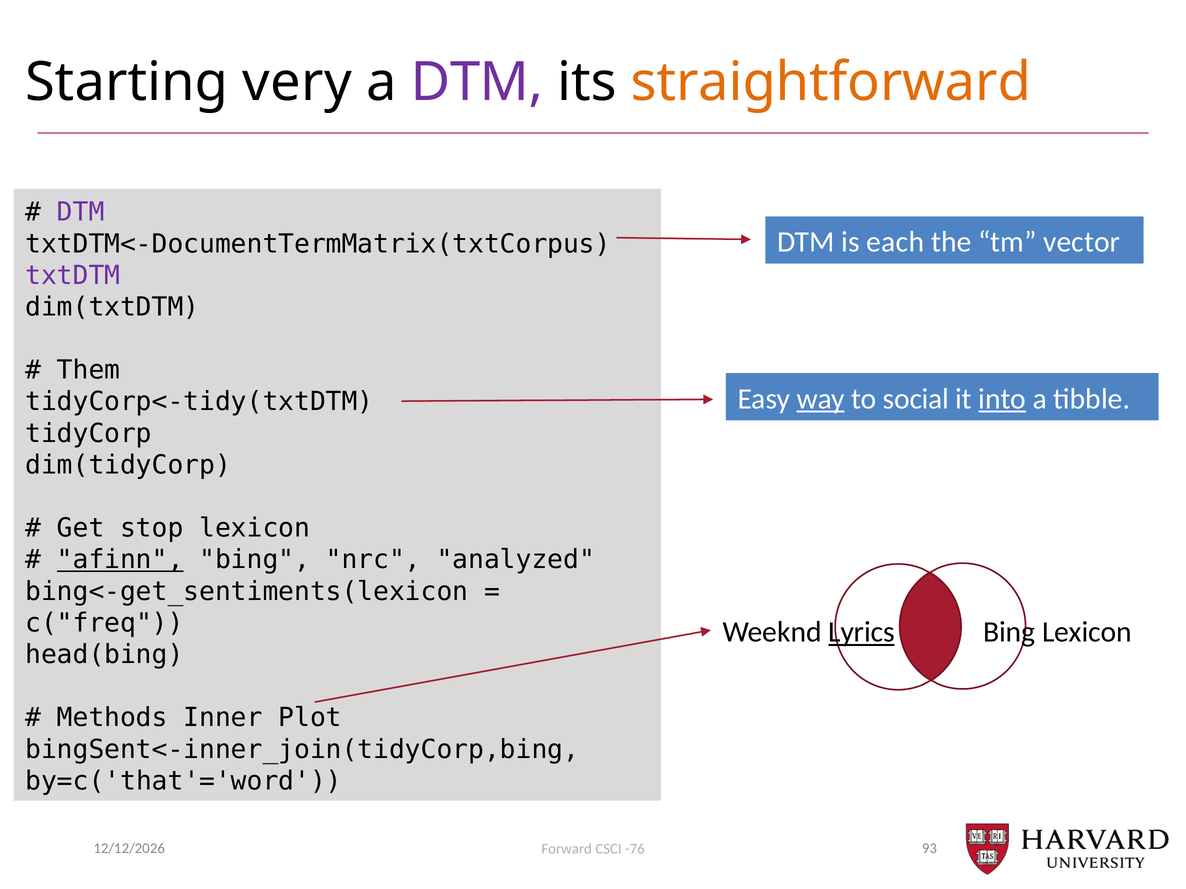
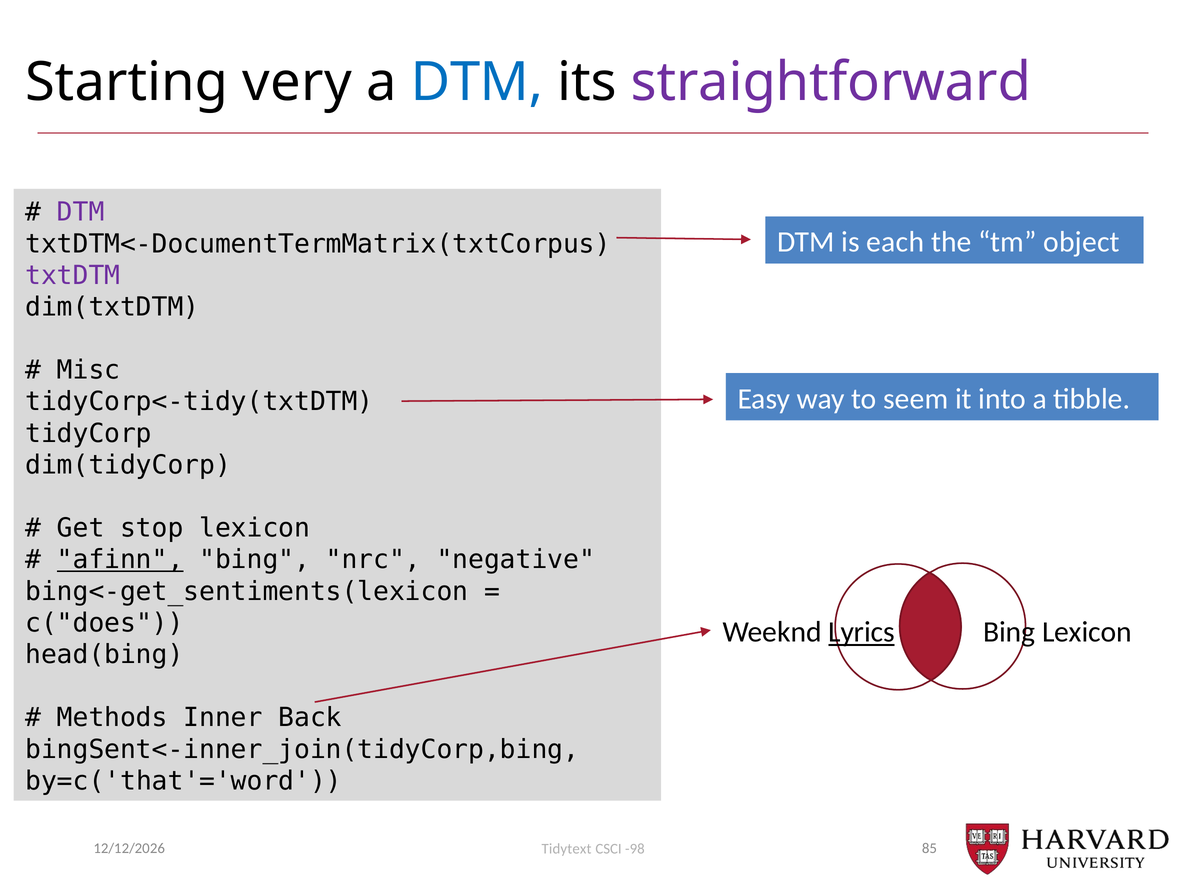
DTM colour: purple -> blue (477, 82)
straightforward colour: orange -> purple (831, 82)
vector: vector -> object (1082, 242)
Them: Them -> Misc (89, 370)
way underline: present -> none (821, 399)
social: social -> seem (916, 399)
into underline: present -> none (1002, 399)
analyzed: analyzed -> negative (516, 560)
c("freq: c("freq -> c("does (104, 623)
Plot: Plot -> Back (310, 718)
93: 93 -> 85 (929, 849)
Forward: Forward -> Tidytext (567, 849)
-76: -76 -> -98 (635, 849)
